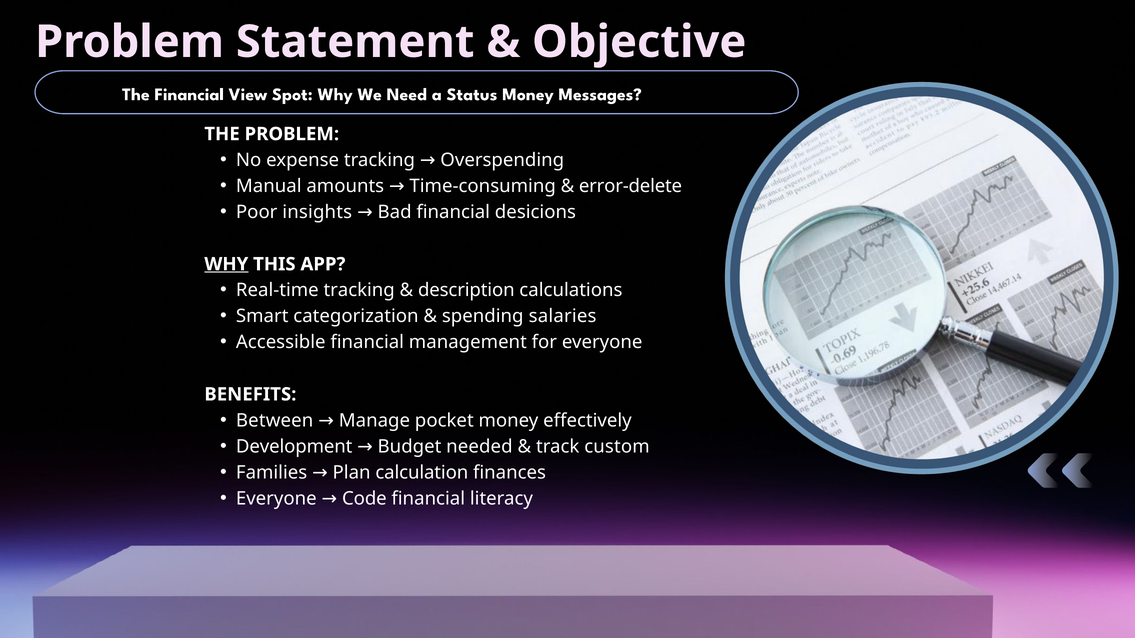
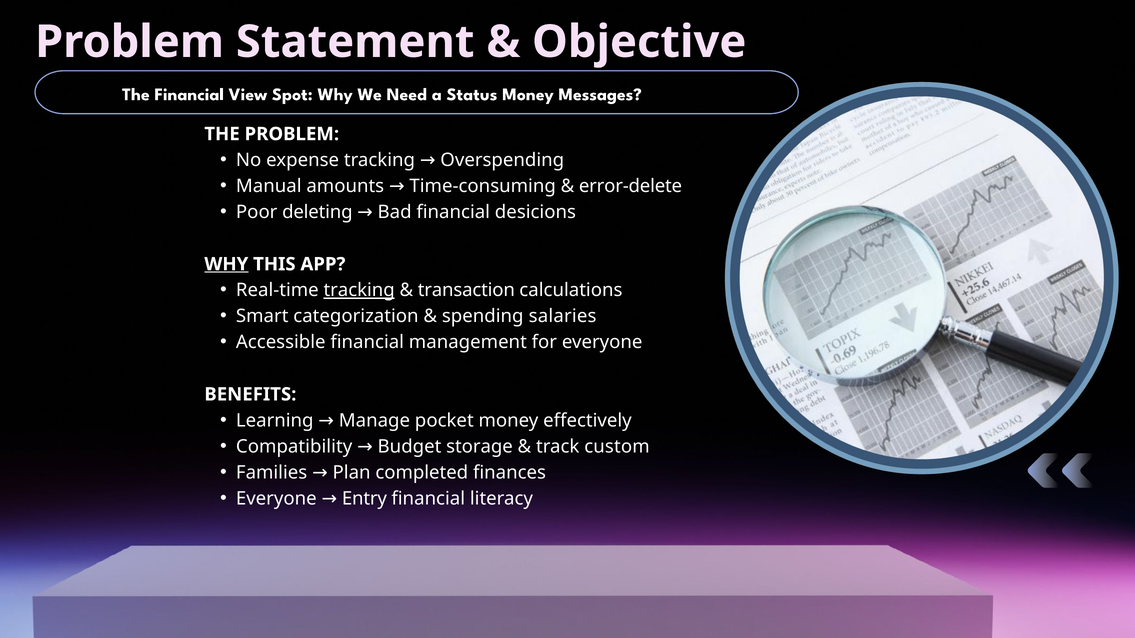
insights: insights -> deleting (317, 212)
tracking underline: none -> present (359, 290)
description: description -> transaction (466, 290)
Between: Between -> Learning (275, 421)
Development: Development -> Compatibility (294, 447)
needed: needed -> storage (479, 447)
calculation: calculation -> completed (422, 473)
Code: Code -> Entry (364, 499)
